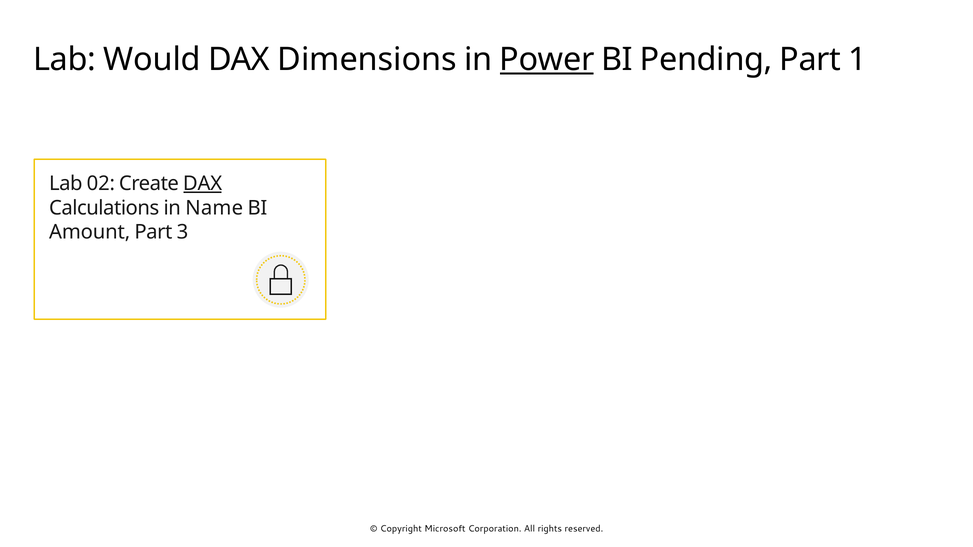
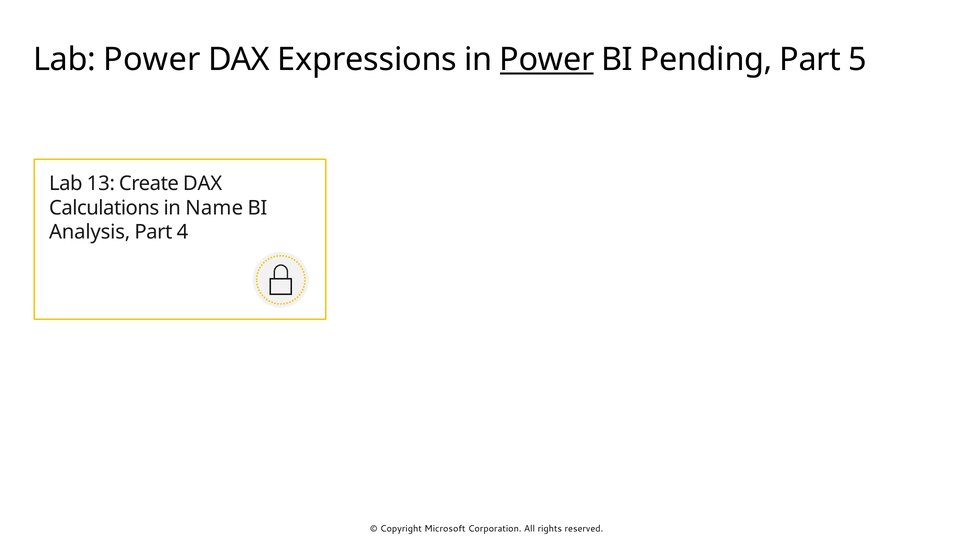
Lab Would: Would -> Power (152, 60)
Dimensions: Dimensions -> Expressions (367, 60)
1: 1 -> 5 (858, 60)
02: 02 -> 13 (101, 184)
DAX underline: present -> none (203, 184)
Amount: Amount -> Analysis (90, 232)
3: 3 -> 4 (182, 232)
